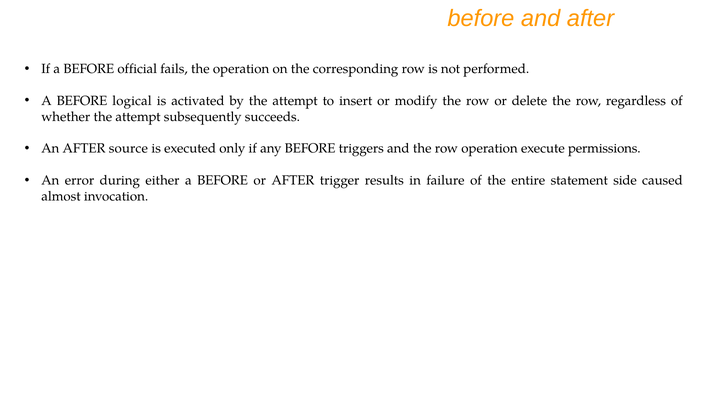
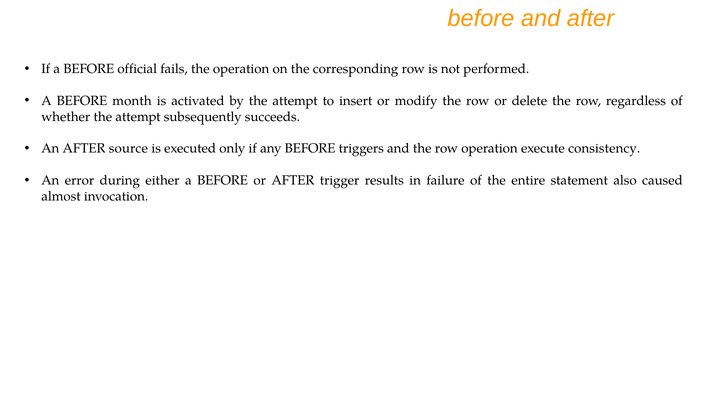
logical: logical -> month (132, 101)
permissions: permissions -> consistency (604, 149)
side: side -> also (625, 181)
